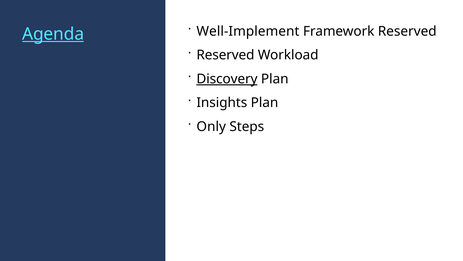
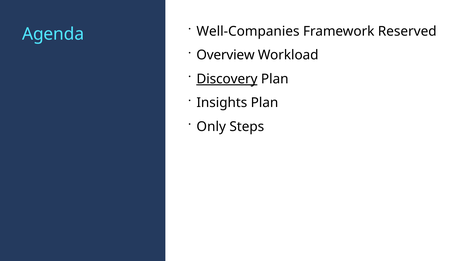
Agenda underline: present -> none (53, 34)
Well-Implement: Well-Implement -> Well-Companies (248, 31)
Reserved: Reserved -> Overview (226, 55)
